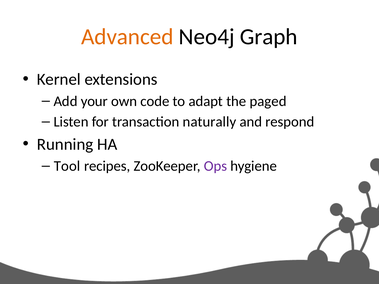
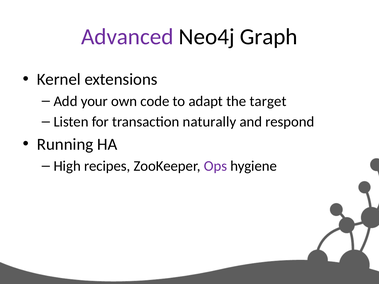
Advanced colour: orange -> purple (127, 37)
paged: paged -> target (268, 101)
Tool: Tool -> High (67, 166)
